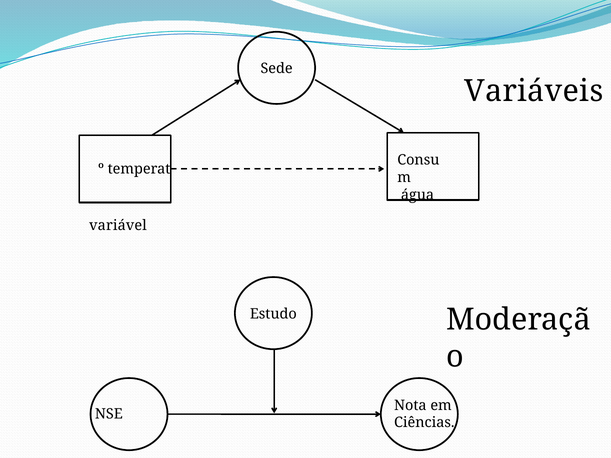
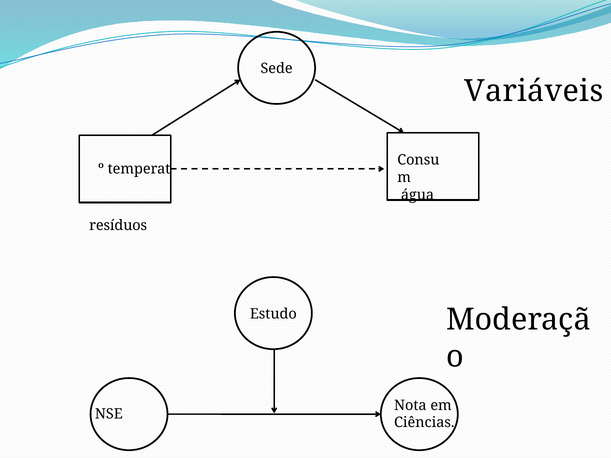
variável: variável -> resíduos (118, 226)
